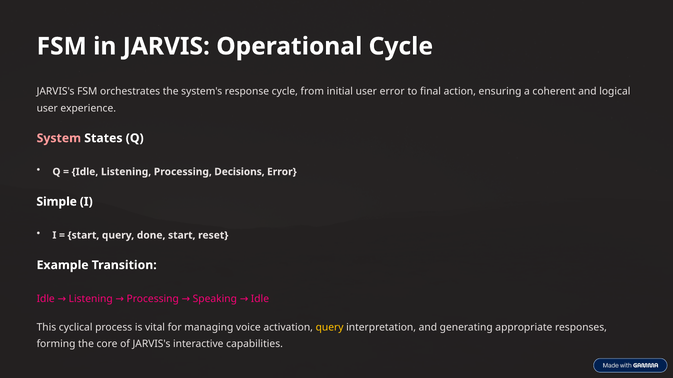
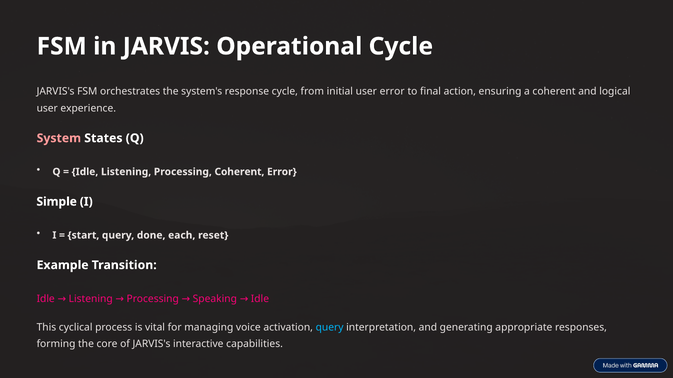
Processing Decisions: Decisions -> Coherent (239, 172)
done start: start -> each (182, 236)
query colour: yellow -> light blue (330, 328)
